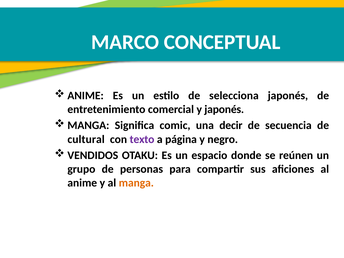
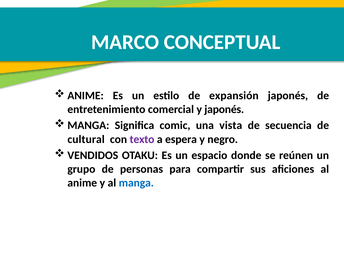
selecciona: selecciona -> expansión (234, 96)
decir: decir -> vista (231, 125)
página: página -> espera (181, 139)
manga colour: orange -> blue (136, 183)
